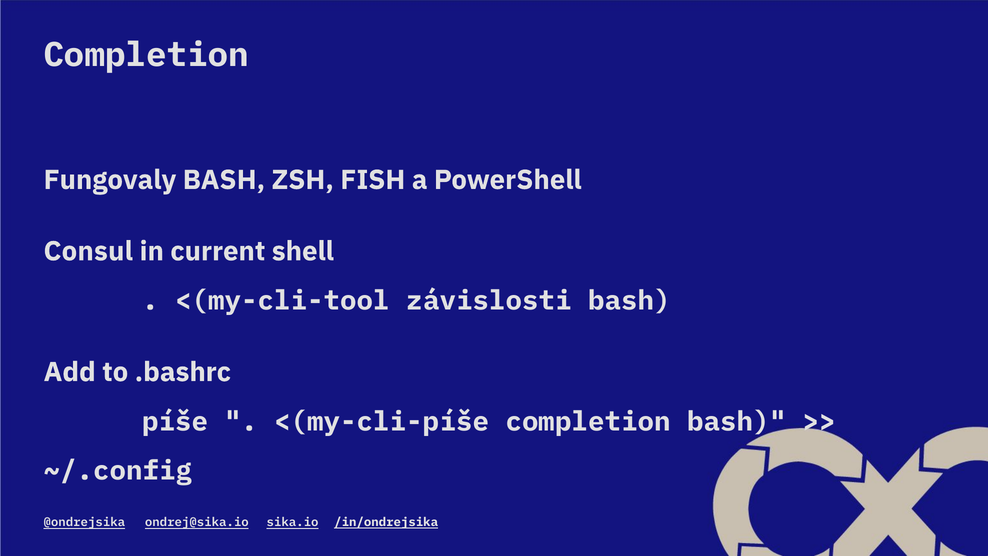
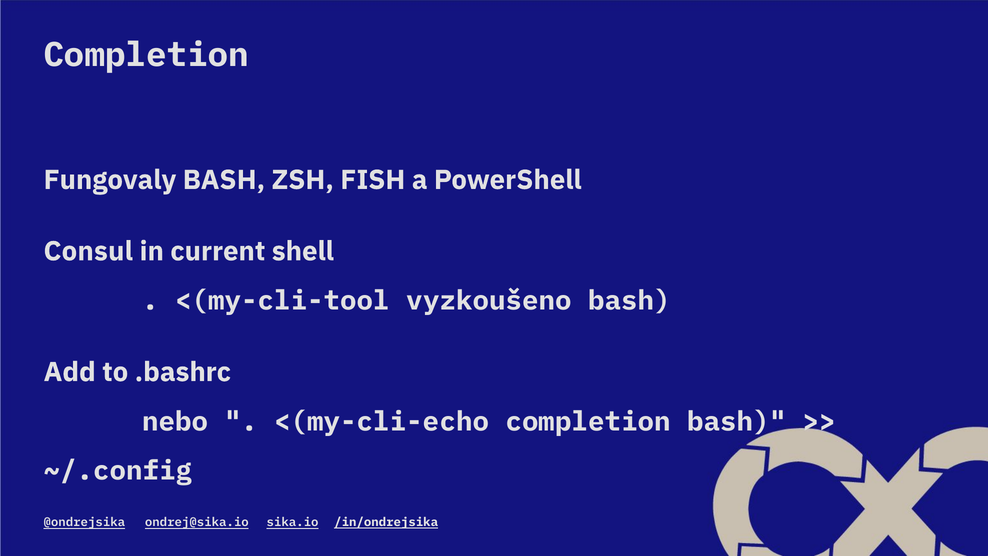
závislosti: závislosti -> vyzkoušeno (489, 301)
píše: píše -> nebo (175, 421)
<(my-cli-píše: <(my-cli-píše -> <(my-cli-echo (382, 421)
